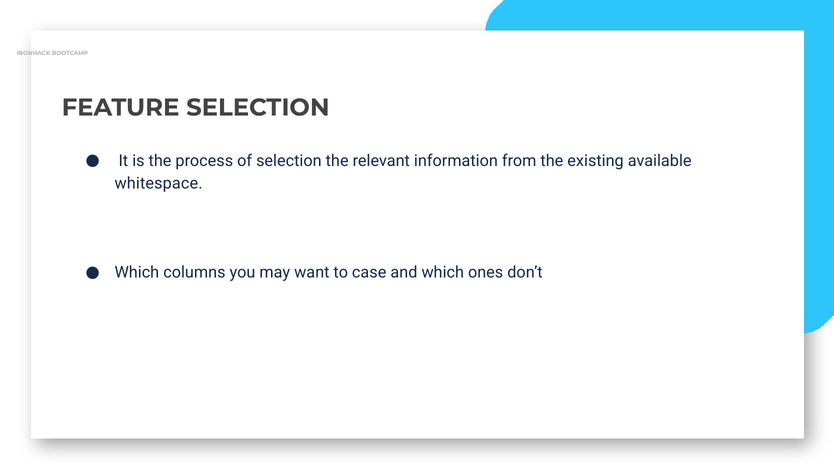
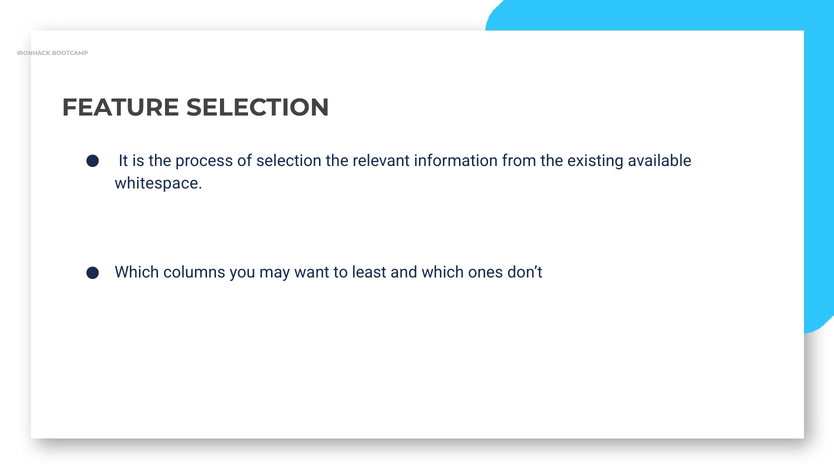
case: case -> least (369, 273)
